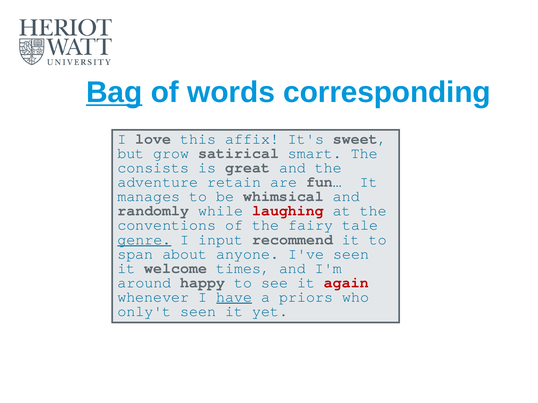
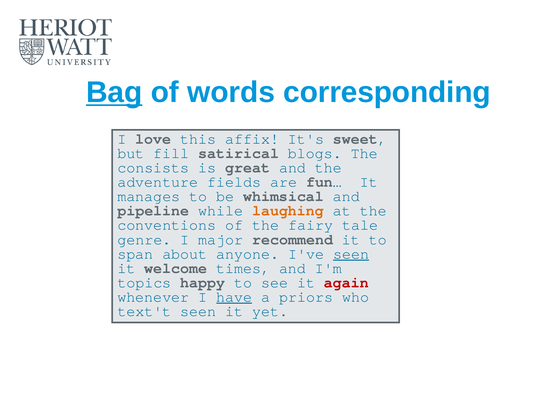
grow: grow -> fill (171, 154)
smart: smart -> blogs (315, 154)
retain: retain -> fields (234, 182)
randomly: randomly -> pipeline (153, 211)
laughing colour: red -> orange (288, 211)
genre underline: present -> none (144, 240)
input: input -> major (221, 240)
seen underline: none -> present (351, 254)
around: around -> topics (144, 283)
only't: only't -> text't (144, 312)
